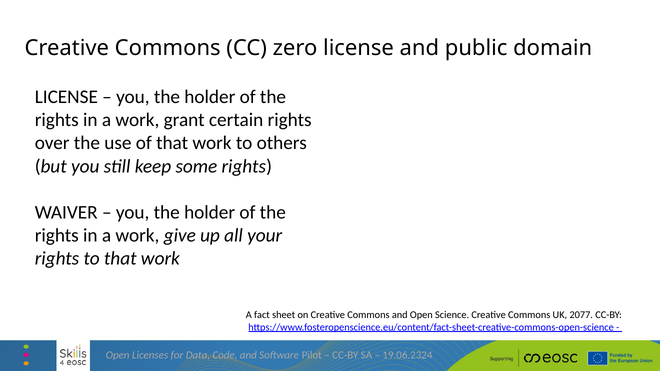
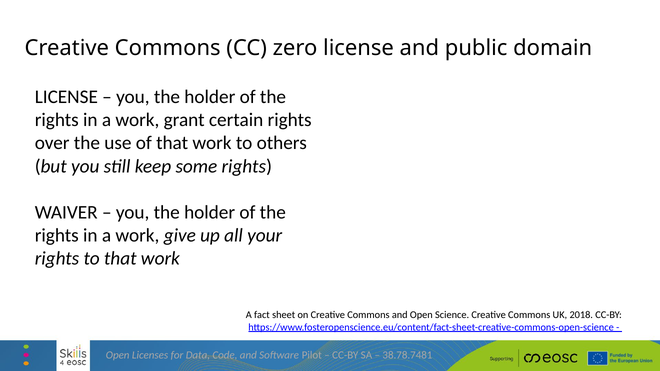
2077: 2077 -> 2018 (581, 315)
19.06.2324: 19.06.2324 -> 38.78.7481 (407, 355)
